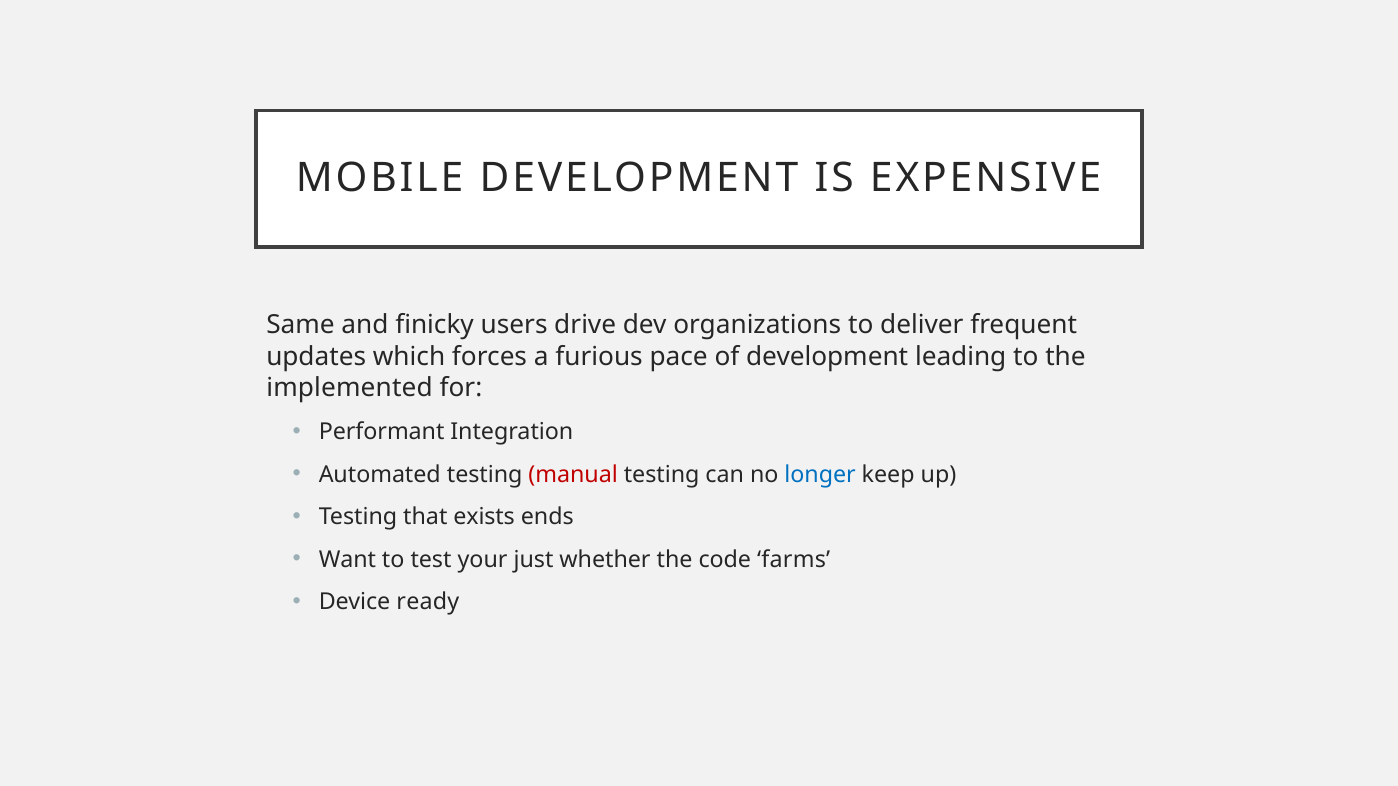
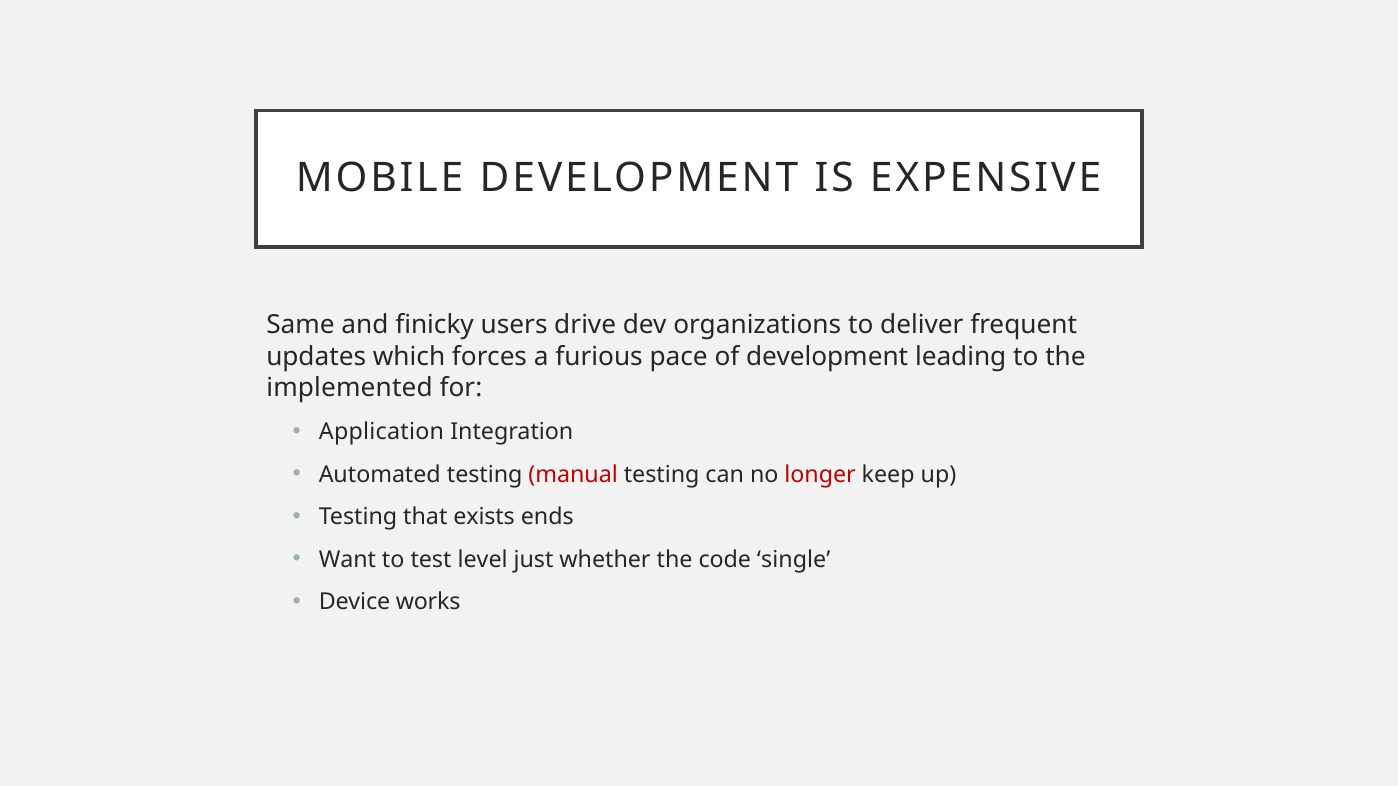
Performant: Performant -> Application (381, 432)
longer colour: blue -> red (820, 475)
your: your -> level (483, 560)
farms: farms -> single (794, 560)
ready: ready -> works (428, 602)
